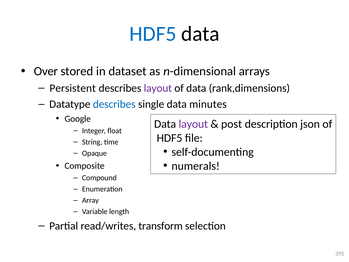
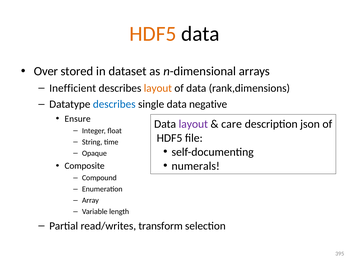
HDF5 colour: blue -> orange (153, 34)
Persistent: Persistent -> Inefficient (73, 88)
layout colour: purple -> orange (158, 88)
minutes: minutes -> negative (208, 104)
Google: Google -> Ensure (78, 119)
post: post -> care (232, 124)
